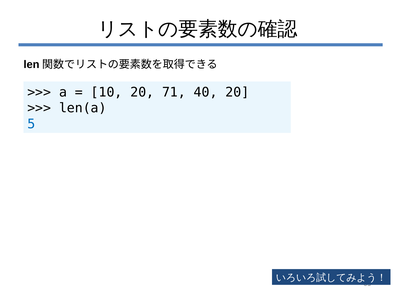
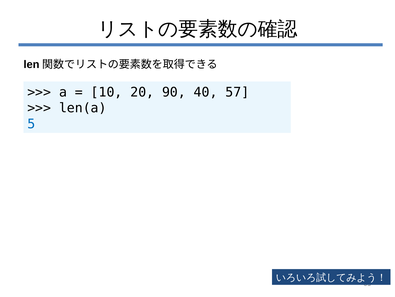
71: 71 -> 90 (174, 92)
40 20: 20 -> 57 (237, 92)
